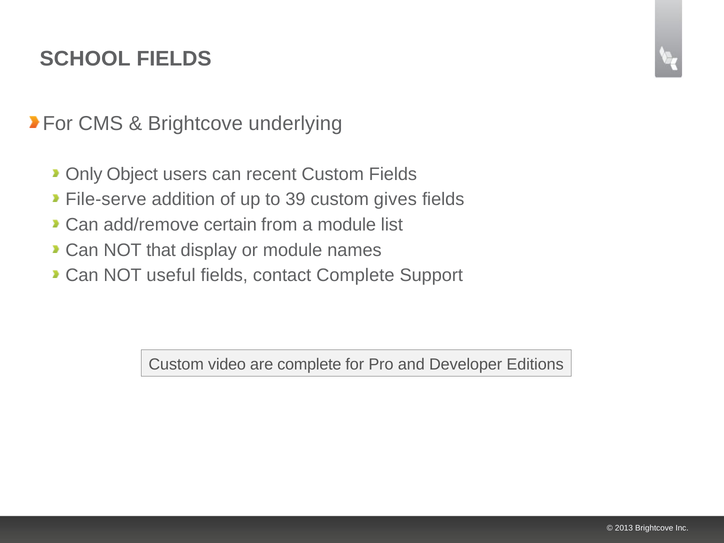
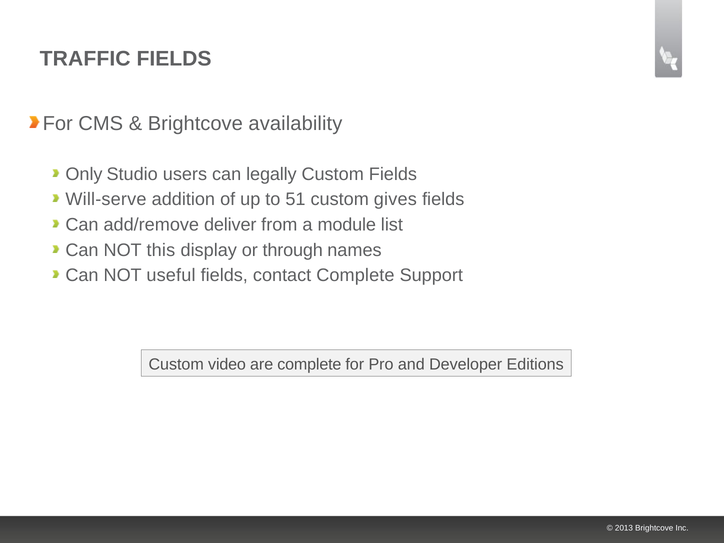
SCHOOL: SCHOOL -> TRAFFIC (85, 59)
underlying: underlying -> availability (295, 124)
Object: Object -> Studio (132, 174)
recent: recent -> legally (271, 174)
File-serve: File-serve -> Will-serve (106, 199)
39: 39 -> 51 (295, 199)
certain: certain -> deliver (230, 225)
that: that -> this (161, 250)
or module: module -> through (293, 250)
